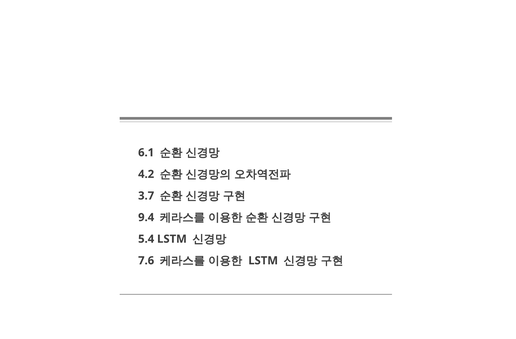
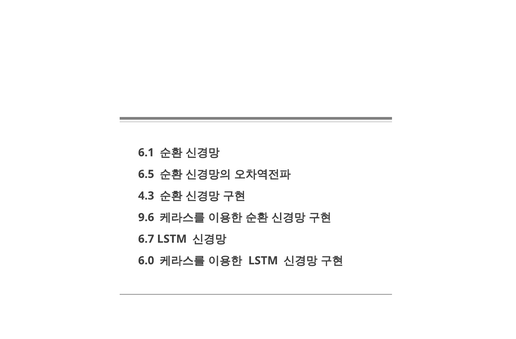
4.2: 4.2 -> 6.5 (146, 174)
3.7: 3.7 -> 4.3 (146, 196)
9.4: 9.4 -> 9.6 (146, 217)
5.4: 5.4 -> 6.7 (146, 239)
7.6: 7.6 -> 6.0 (146, 261)
